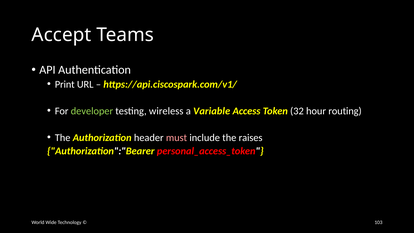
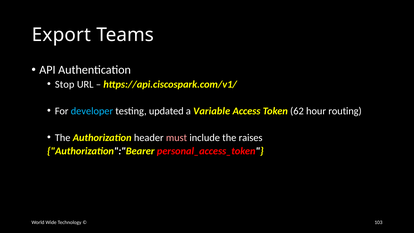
Accept: Accept -> Export (61, 35)
Print: Print -> Stop (65, 84)
developer colour: light green -> light blue (92, 111)
wireless: wireless -> updated (166, 111)
32: 32 -> 62 (297, 111)
